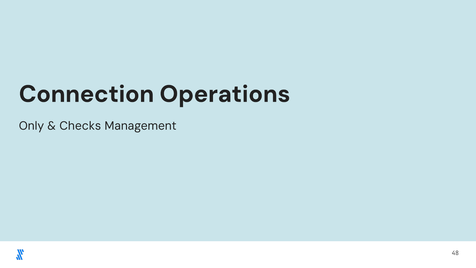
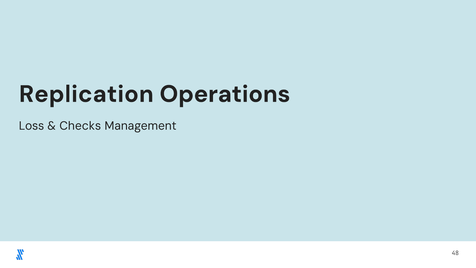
Connection: Connection -> Replication (86, 94)
Only: Only -> Loss (32, 126)
